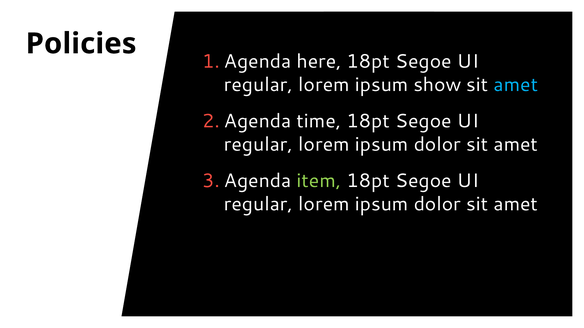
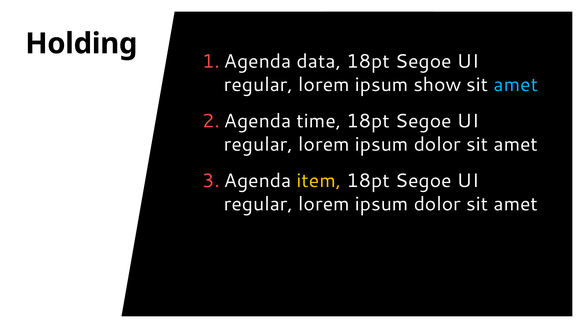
Policies: Policies -> Holding (81, 44)
here: here -> data (319, 62)
item colour: light green -> yellow (319, 181)
